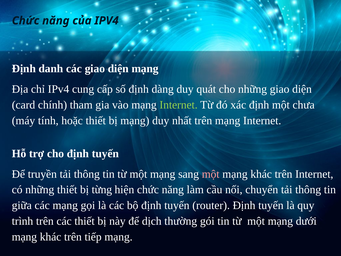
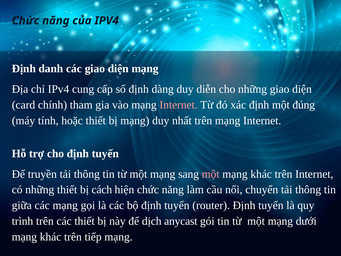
quát: quát -> diễn (206, 89)
Internet colour: light green -> pink (179, 105)
chưa: chưa -> đúng (304, 105)
từng: từng -> cách (102, 190)
thường: thường -> anycast (181, 221)
